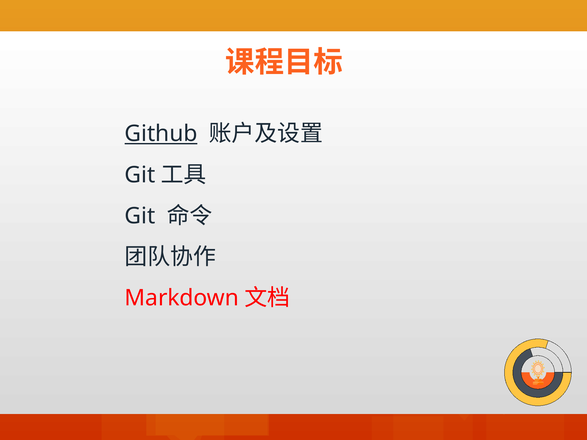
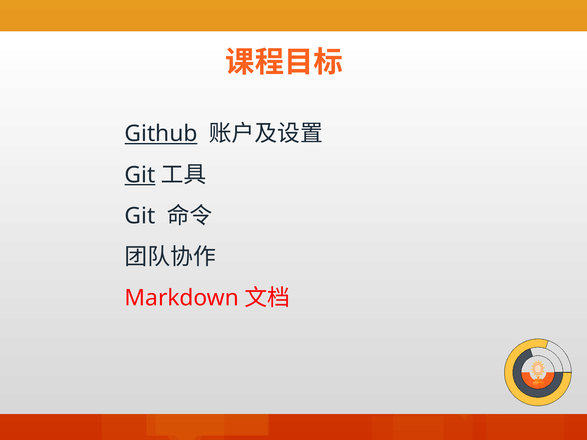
Git underline: none -> present (140, 175)
